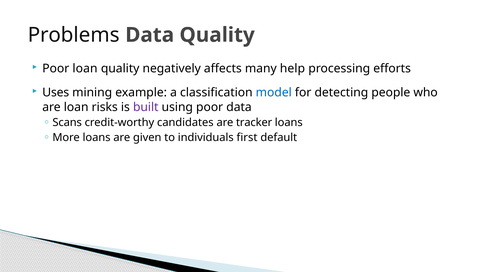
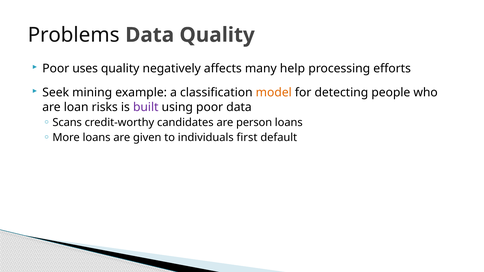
Poor loan: loan -> uses (85, 69)
Uses: Uses -> Seek (56, 93)
model colour: blue -> orange (274, 93)
tracker: tracker -> person (254, 123)
